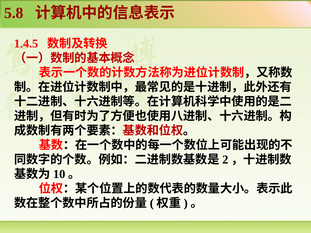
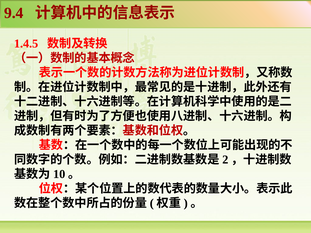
5.8: 5.8 -> 9.4 (14, 13)
